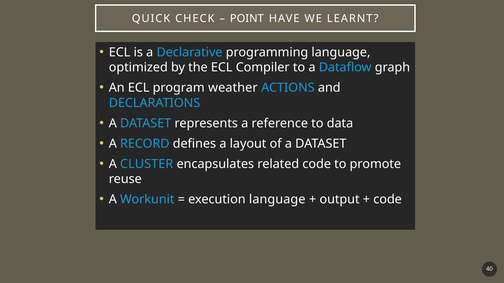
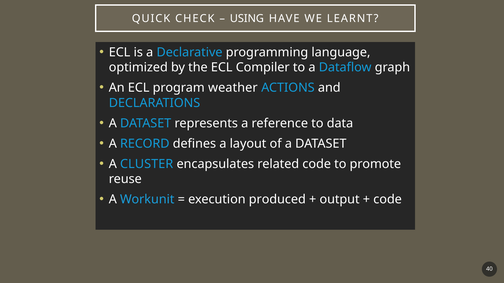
POINT: POINT -> USING (247, 19)
execution language: language -> produced (277, 200)
